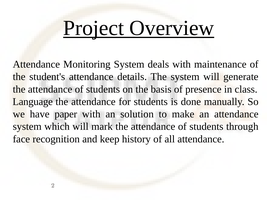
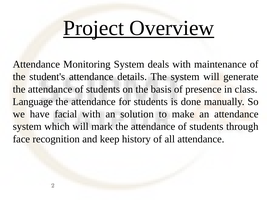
paper: paper -> facial (66, 114)
